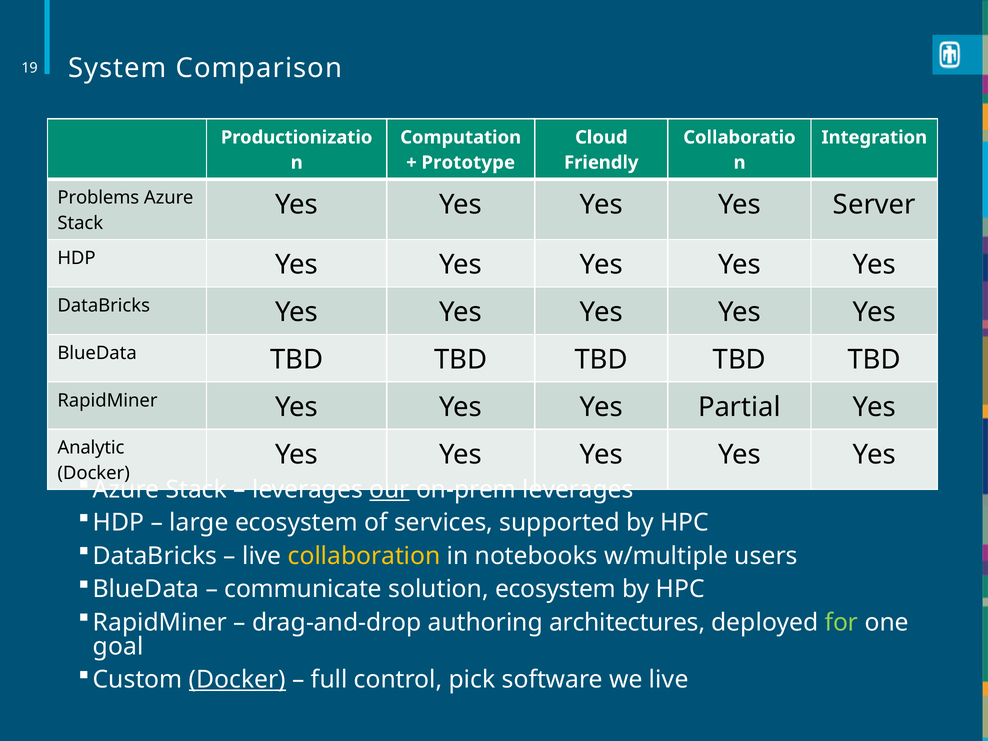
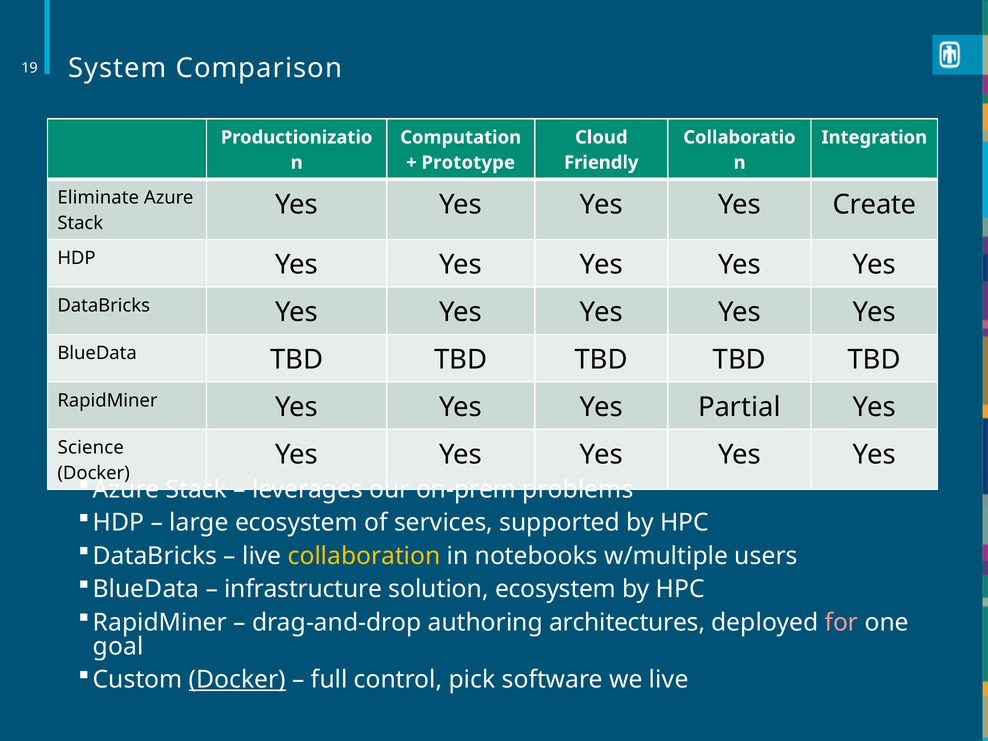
Problems: Problems -> Eliminate (98, 198)
Server: Server -> Create (874, 204)
Analytic: Analytic -> Science (91, 448)
our underline: present -> none (389, 490)
on-prem leverages: leverages -> problems (578, 490)
communicate: communicate -> infrastructure (303, 589)
for colour: light green -> pink (841, 623)
